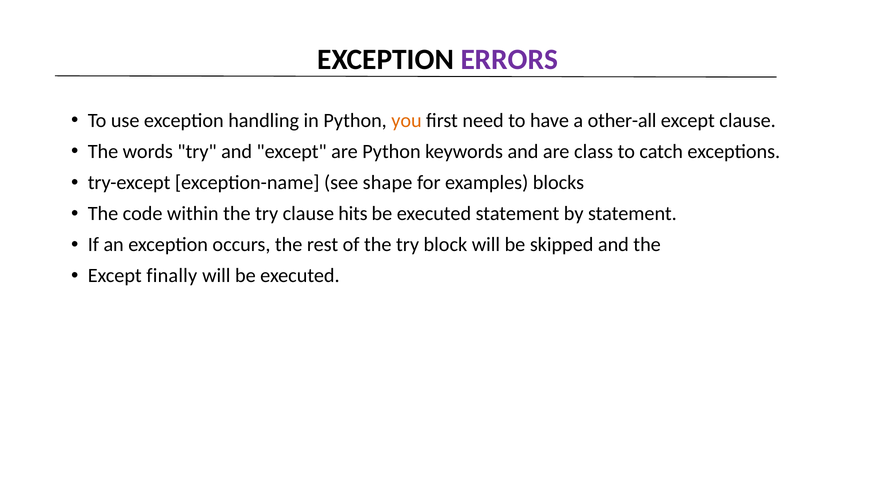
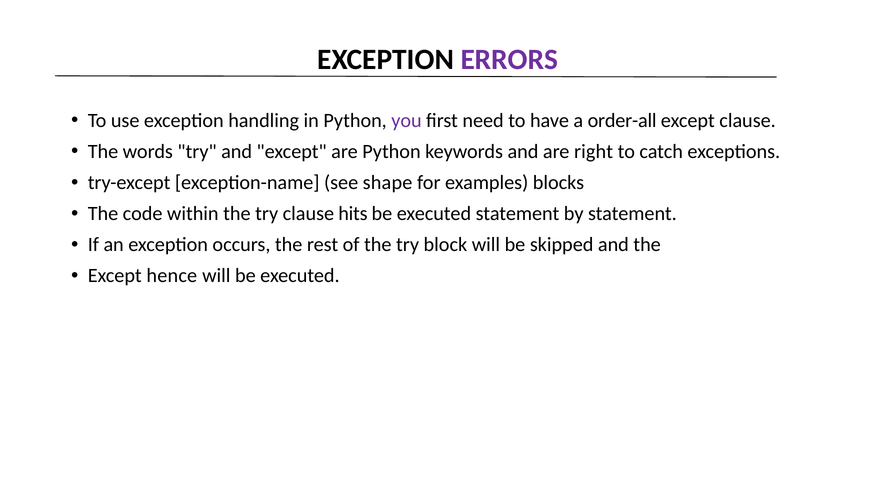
you colour: orange -> purple (406, 120)
other-all: other-all -> order-all (622, 120)
class: class -> right (594, 151)
finally: finally -> hence (172, 276)
